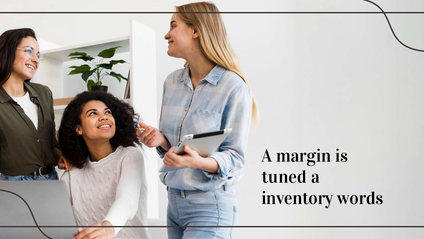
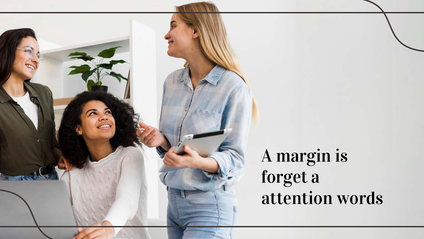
tuned: tuned -> forget (284, 177)
inventory: inventory -> attention (297, 198)
